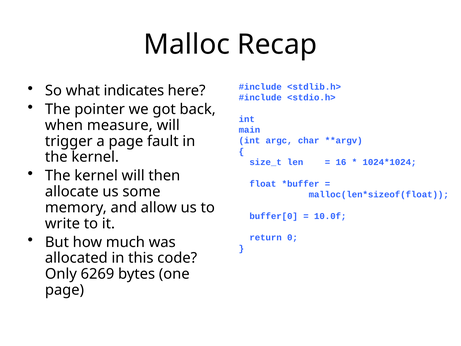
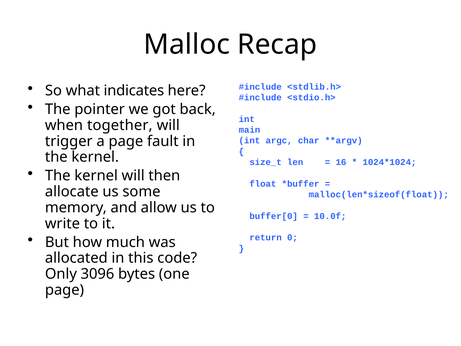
measure: measure -> together (120, 125)
6269: 6269 -> 3096 (97, 274)
